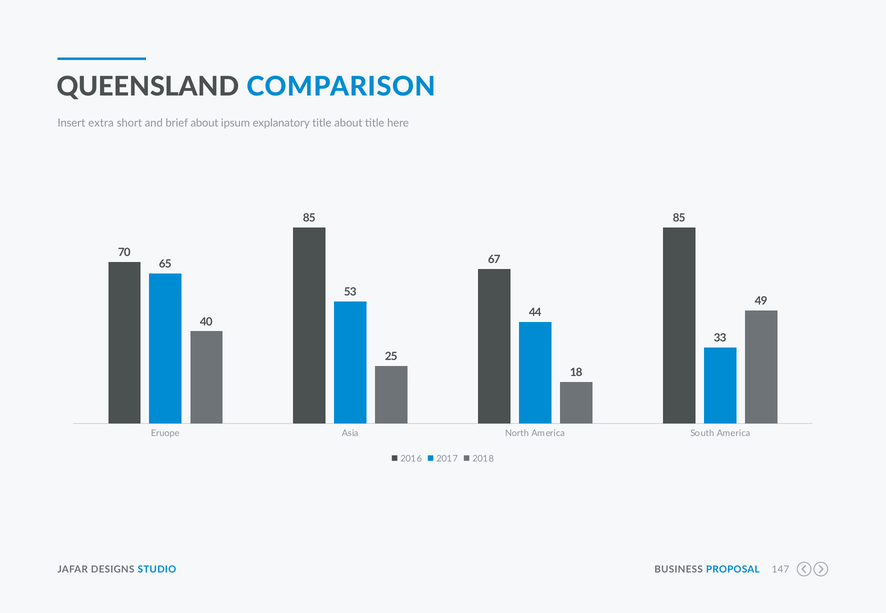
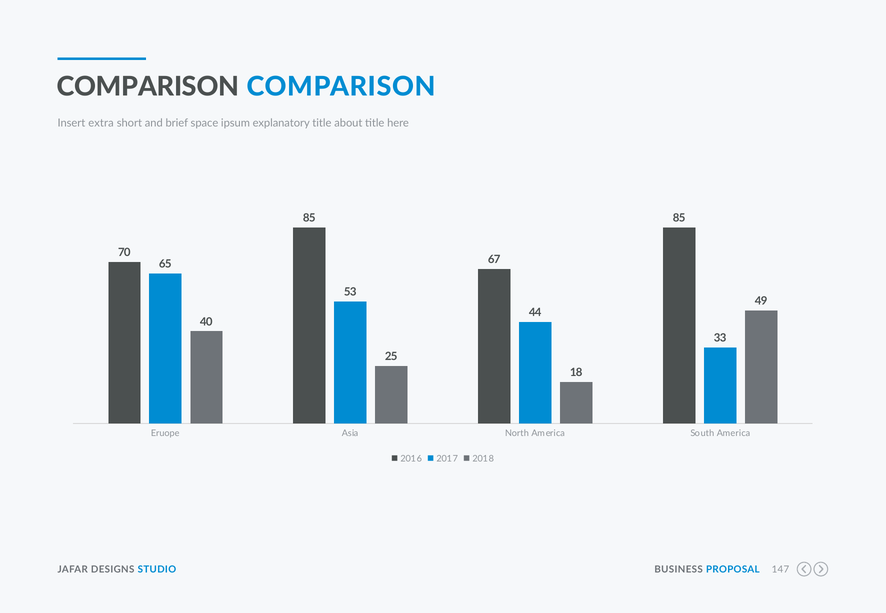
QUEENSLAND: QUEENSLAND -> COMPARISON (148, 87)
brief about: about -> space (204, 123)
